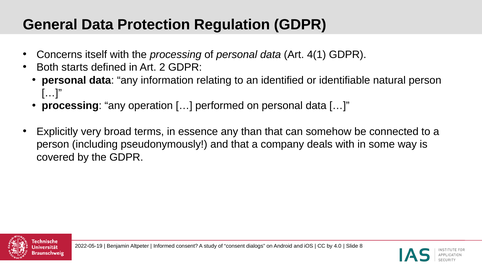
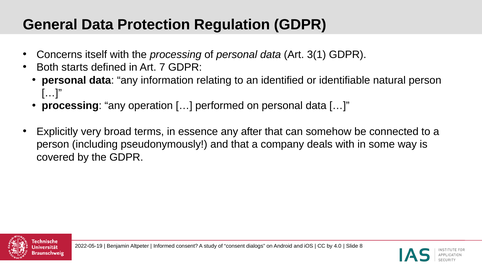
4(1: 4(1 -> 3(1 (317, 55)
2: 2 -> 7 (162, 67)
than: than -> after (252, 132)
